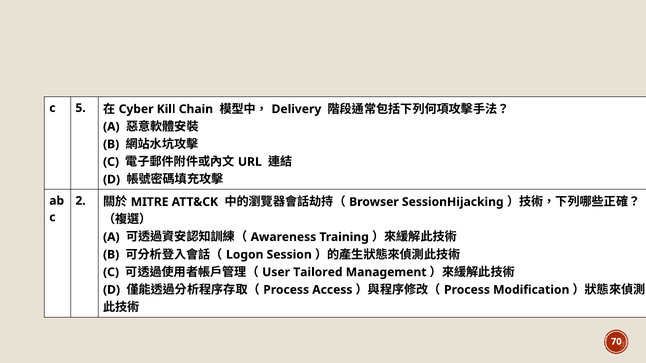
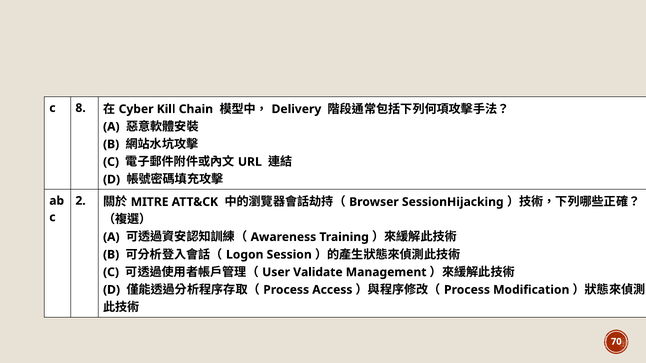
5: 5 -> 8 (81, 108)
Tailored: Tailored -> Validate (318, 272)
